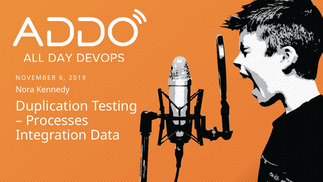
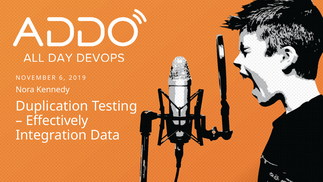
Processes: Processes -> Effectively (57, 120)
